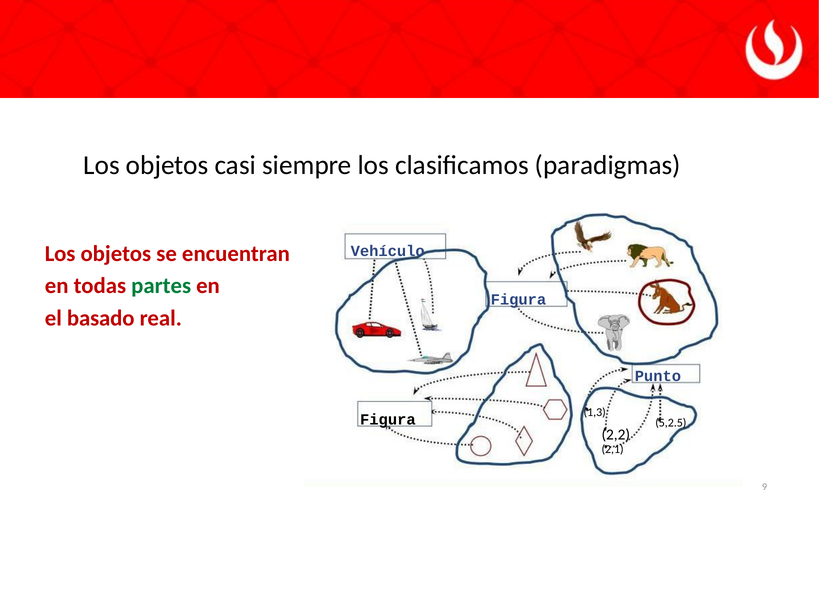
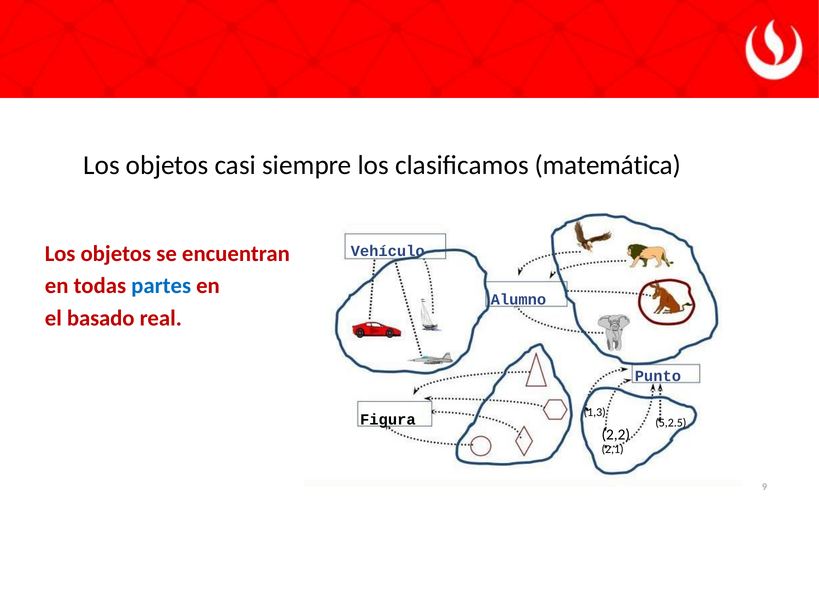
paradigmas: paradigmas -> matemática (608, 165)
partes colour: green -> blue (161, 286)
Figura: Figura -> Alumno (518, 300)
